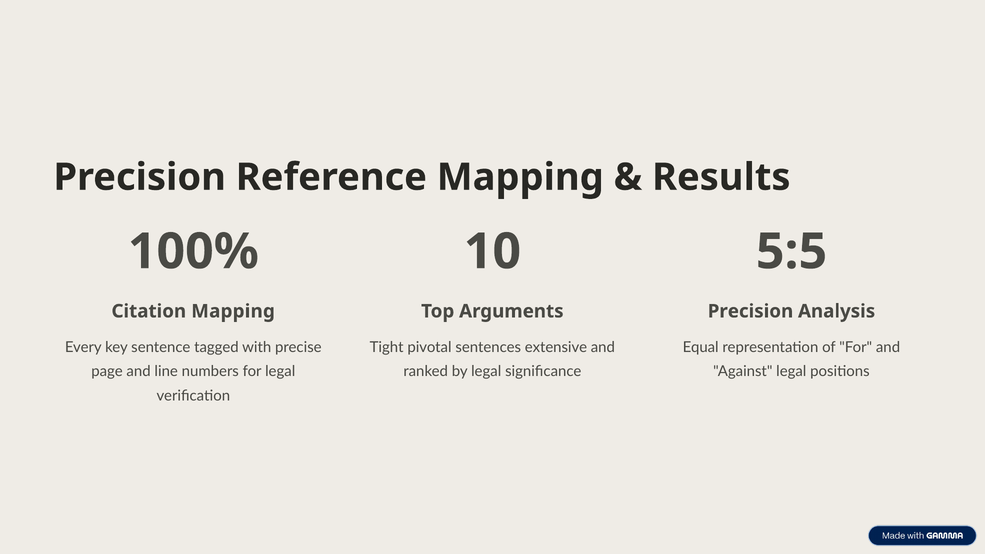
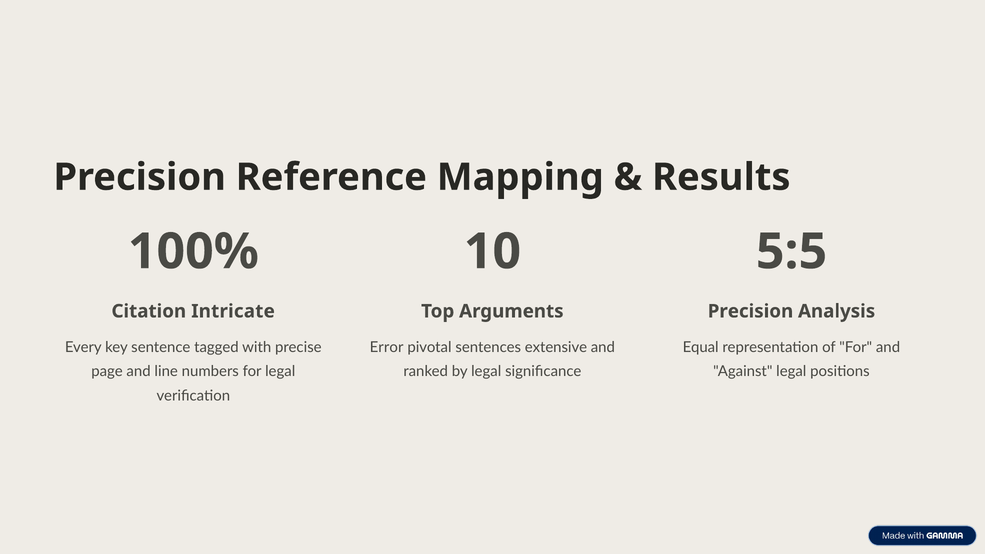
Citation Mapping: Mapping -> Intricate (233, 311)
Tight: Tight -> Error (387, 347)
